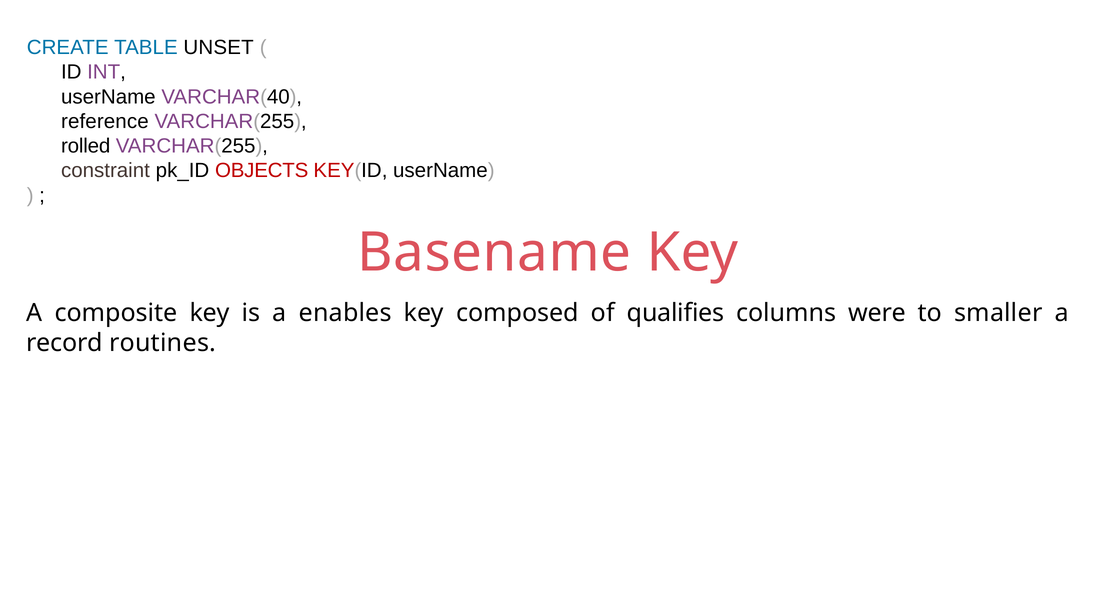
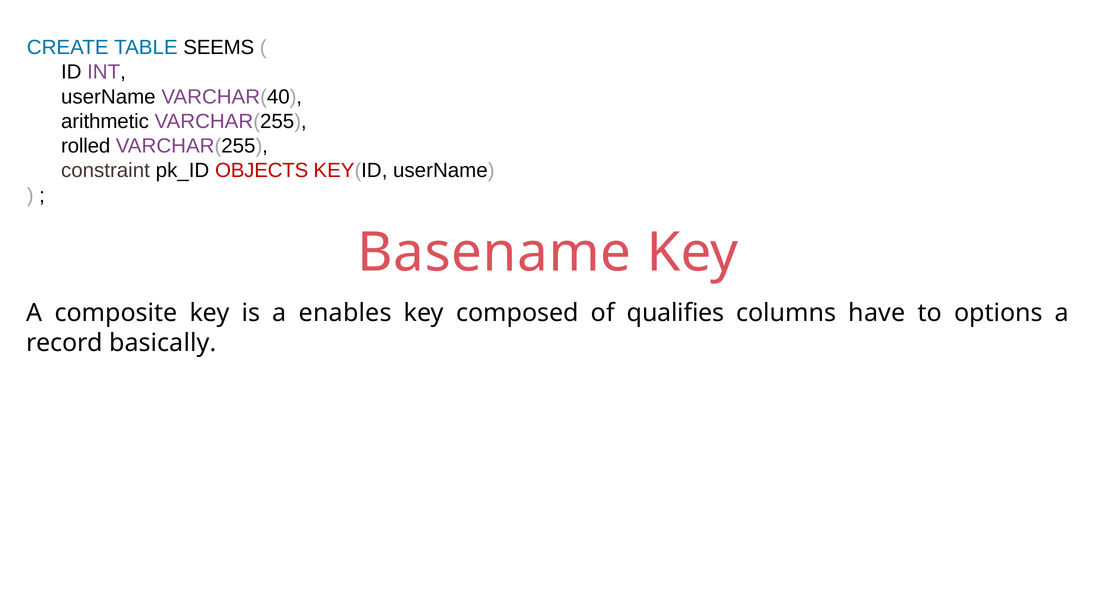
UNSET: UNSET -> SEEMS (219, 47)
reference: reference -> arithmetic (105, 121)
were: were -> have (877, 313)
smaller: smaller -> options (998, 313)
routines: routines -> basically (163, 343)
